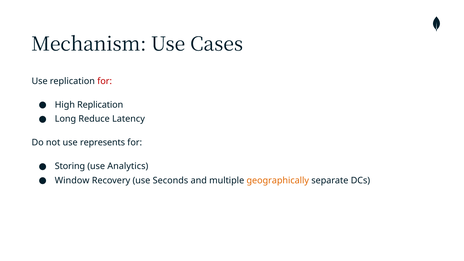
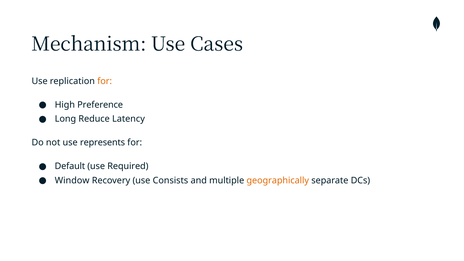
for colour: red -> orange (105, 81)
High Replication: Replication -> Preference (100, 105)
Storing: Storing -> Default (70, 166)
Analytics: Analytics -> Required (128, 166)
Seconds: Seconds -> Consists (170, 180)
